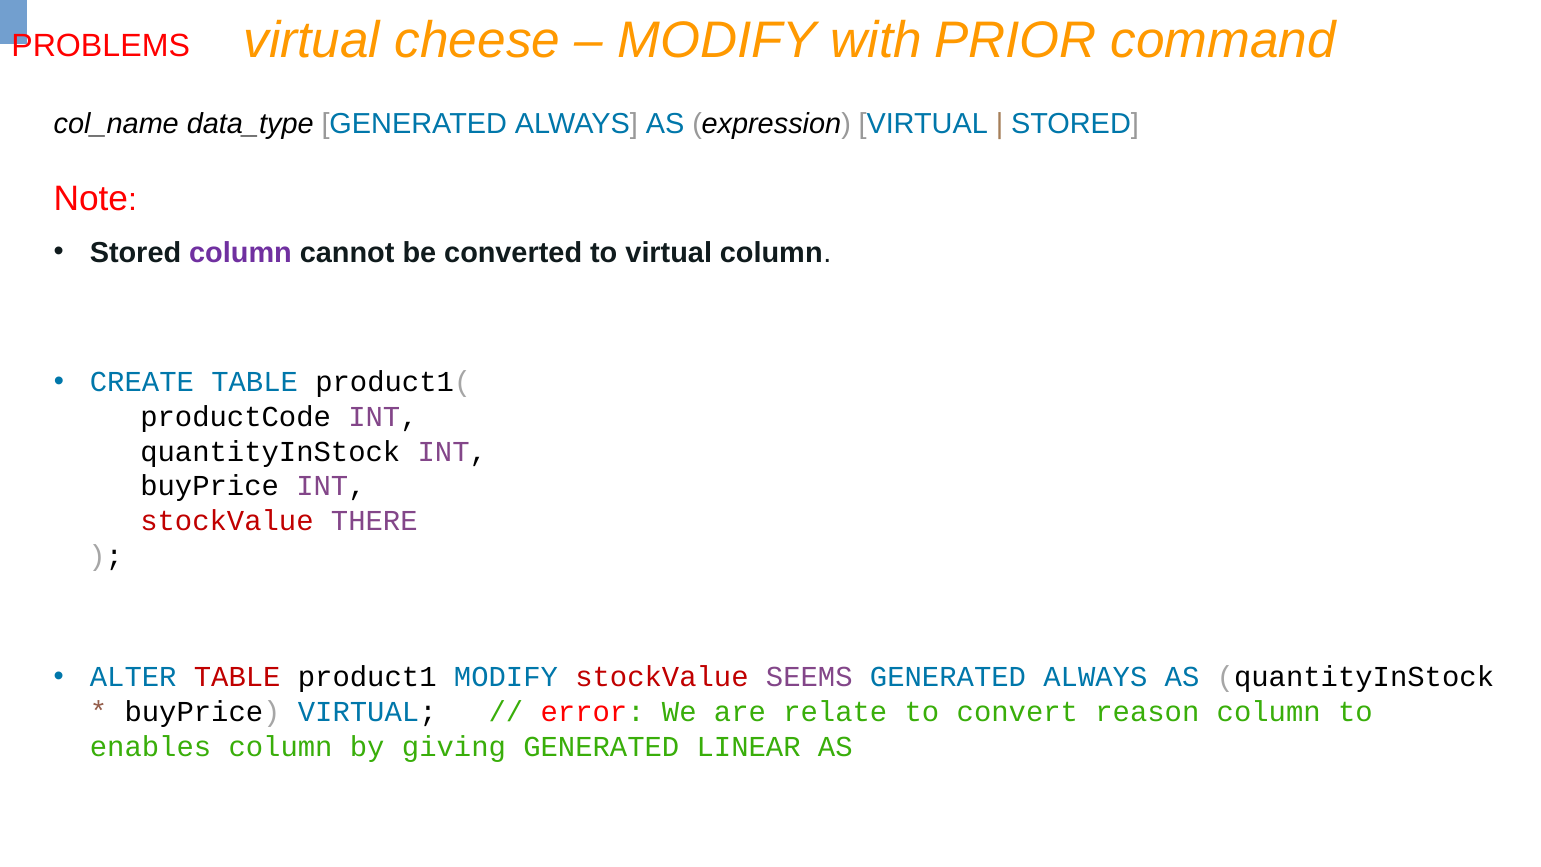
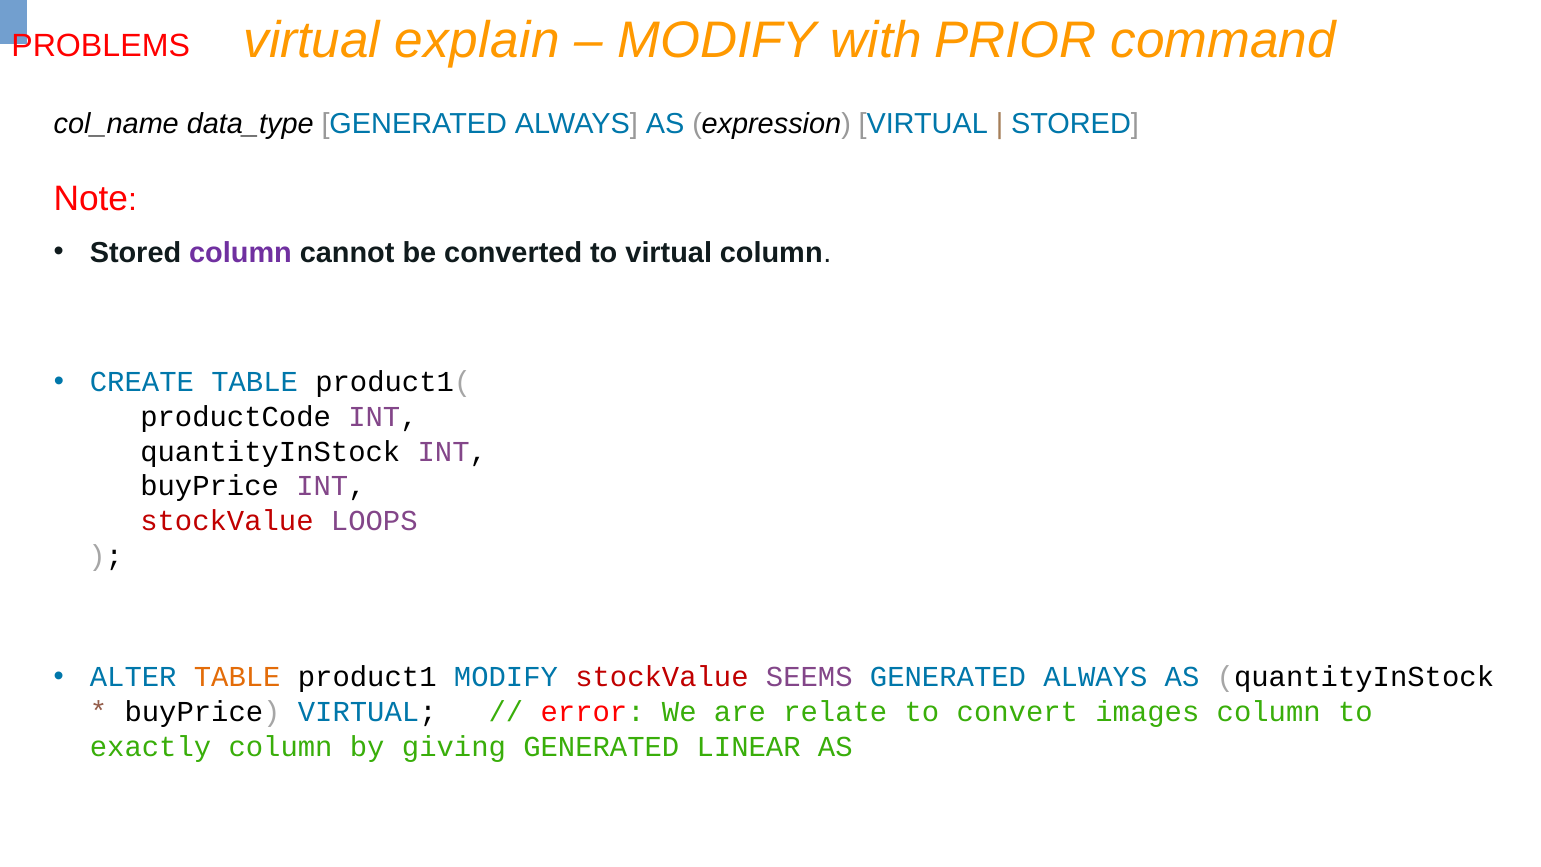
cheese: cheese -> explain (477, 40)
THERE: THERE -> LOOPS (374, 521)
TABLE colour: red -> orange (237, 677)
reason: reason -> images (1147, 712)
enables: enables -> exactly (151, 746)
